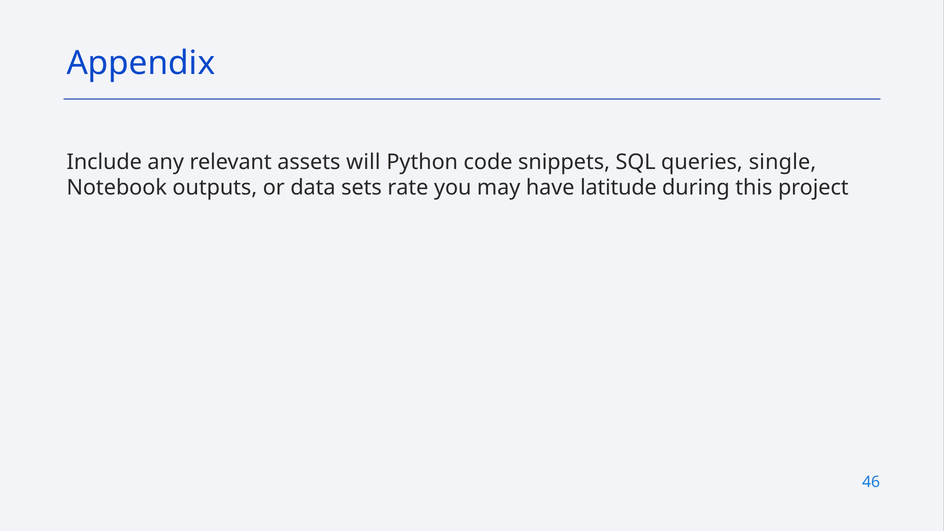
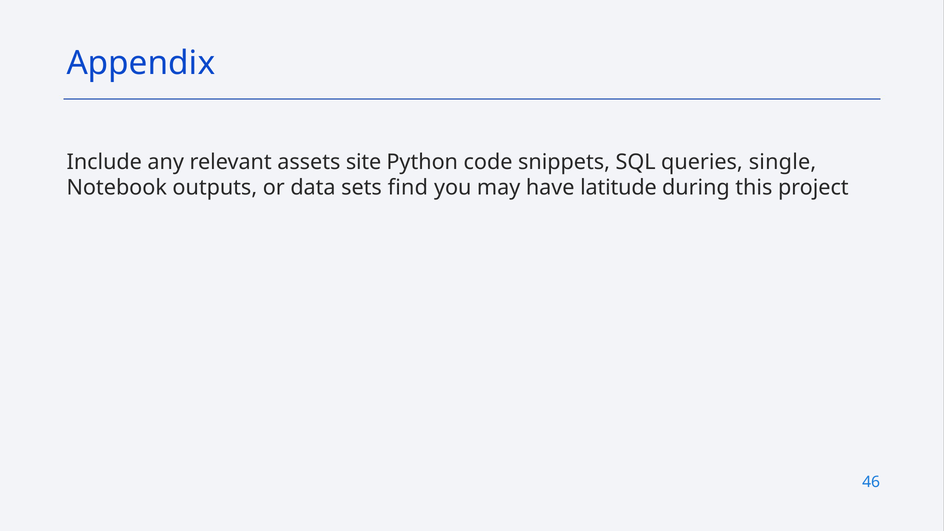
will: will -> site (364, 162)
rate: rate -> find (408, 188)
